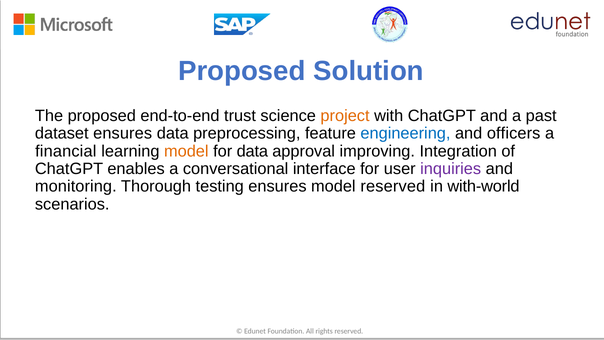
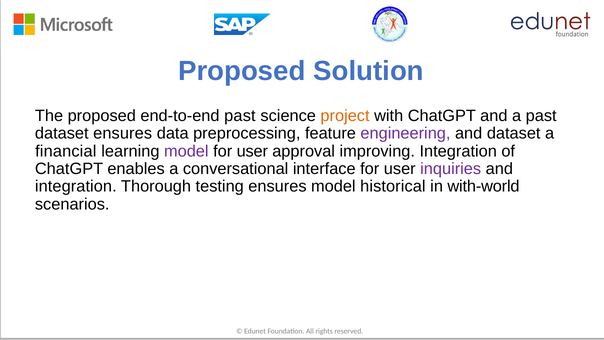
end-to-end trust: trust -> past (240, 116)
engineering colour: blue -> purple (405, 133)
and officers: officers -> dataset (514, 133)
model colour: orange -> purple (186, 151)
data: data -> user (252, 151)
monitoring: monitoring -> integration (76, 186)
model reserved: reserved -> historical (393, 186)
